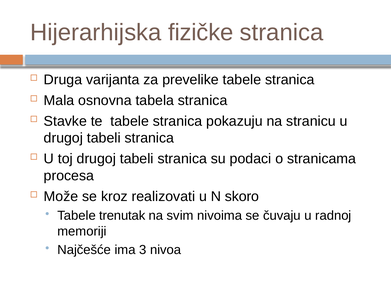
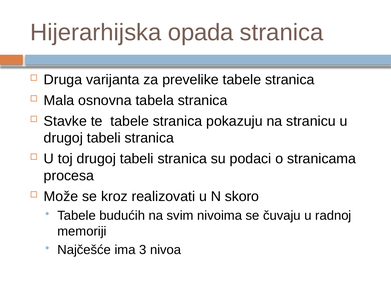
fizičke: fizičke -> opada (201, 33)
trenutak: trenutak -> budućih (122, 216)
